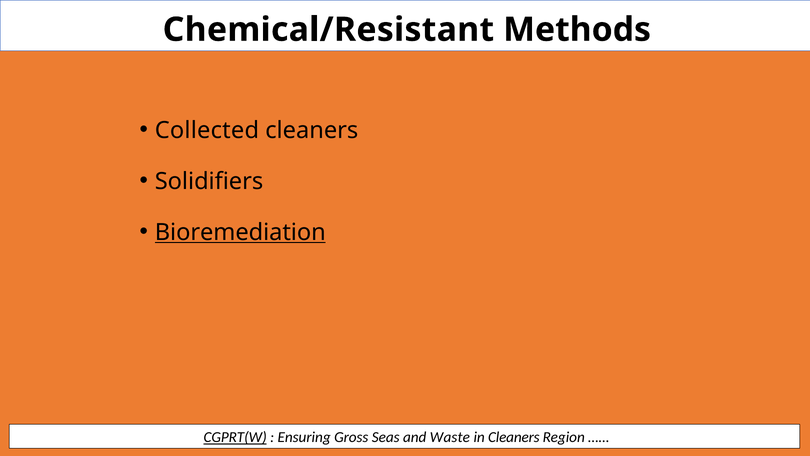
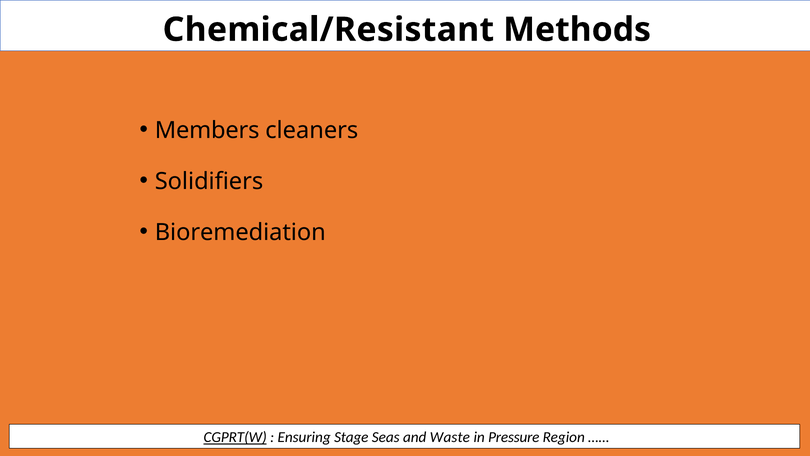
Collected: Collected -> Members (207, 130)
Bioremediation underline: present -> none (240, 232)
Gross: Gross -> Stage (351, 437)
in Cleaners: Cleaners -> Pressure (514, 437)
